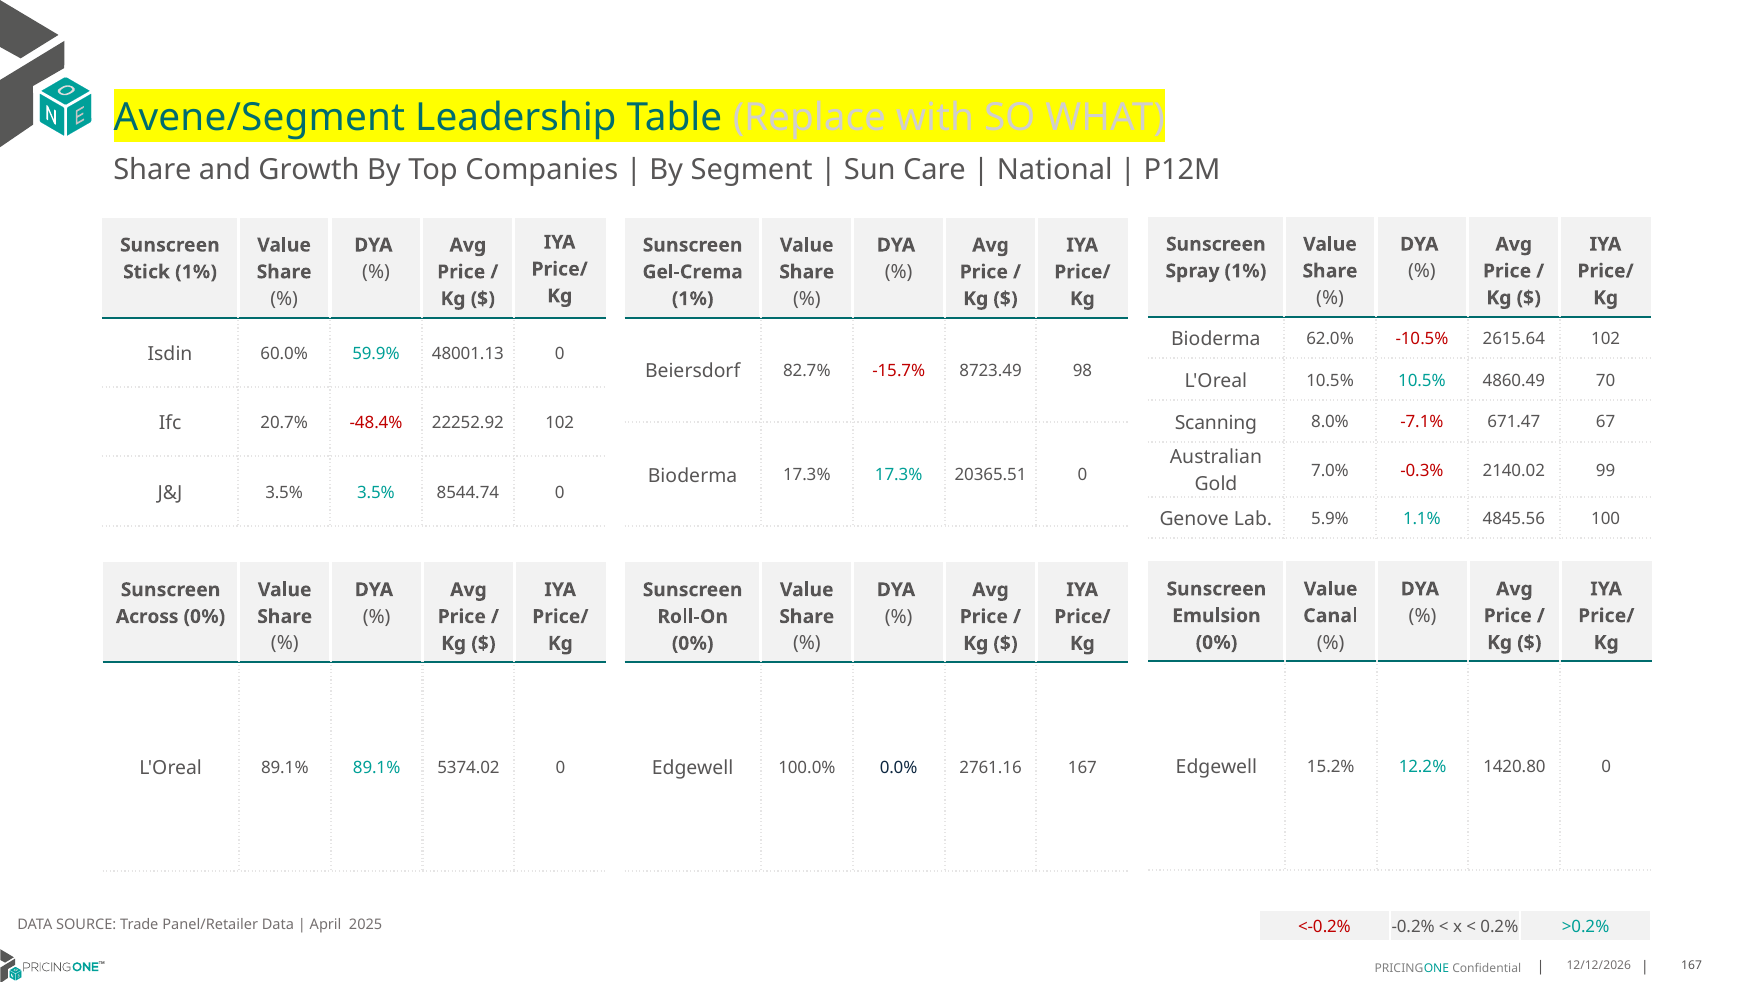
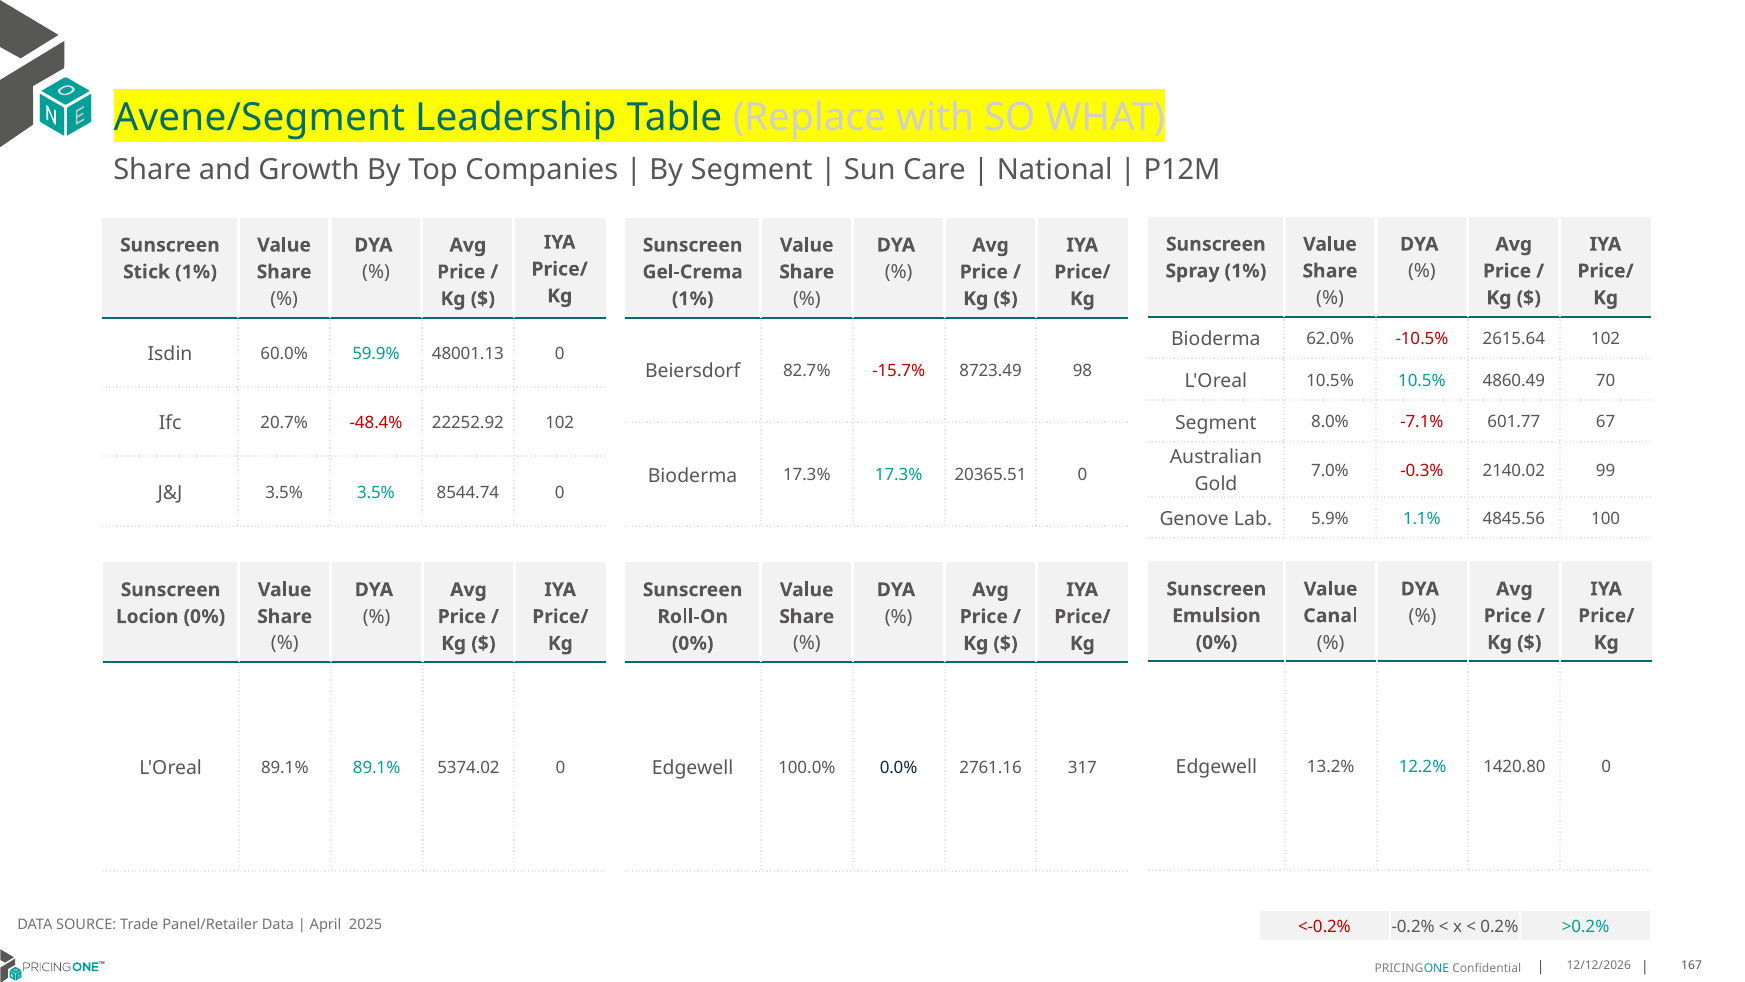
Scanning: Scanning -> Segment (1216, 422)
671.47: 671.47 -> 601.77 (1514, 422)
Across: Across -> Locion (147, 616)
15.2%: 15.2% -> 13.2% (1331, 767)
2761.16 167: 167 -> 317 (1082, 767)
